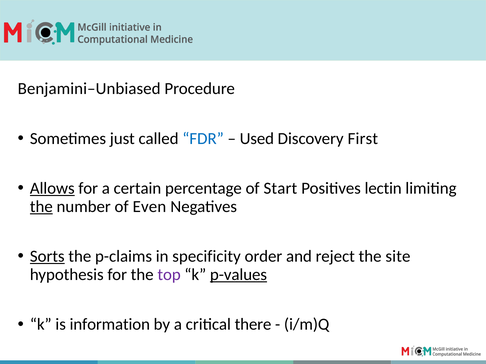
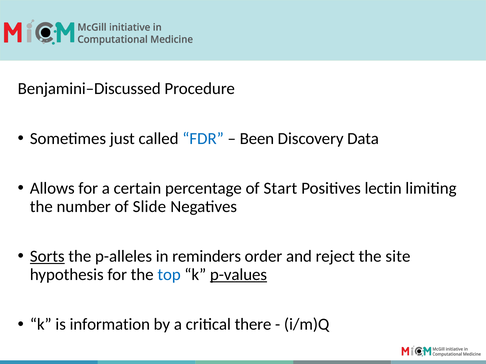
Benjamini–Unbiased: Benjamini–Unbiased -> Benjamini–Discussed (89, 89)
Used: Used -> Been (257, 139)
First: First -> Data (363, 139)
Allows underline: present -> none (52, 189)
the underline: present -> none (41, 207)
Even: Even -> Slide (149, 207)
p-claims: p-claims -> p-alleles (124, 257)
specificity: specificity -> reminders (207, 257)
top colour: purple -> blue (169, 275)
